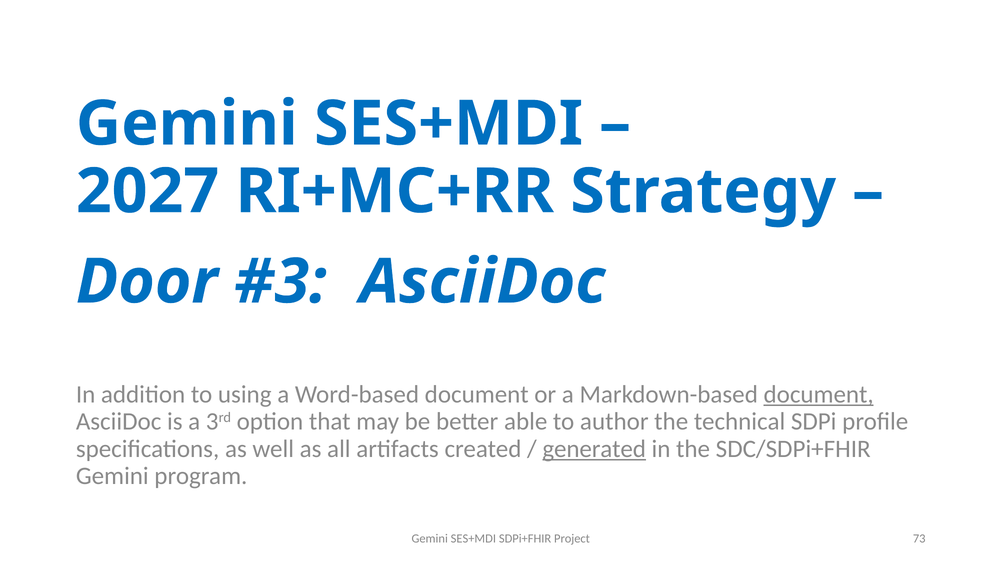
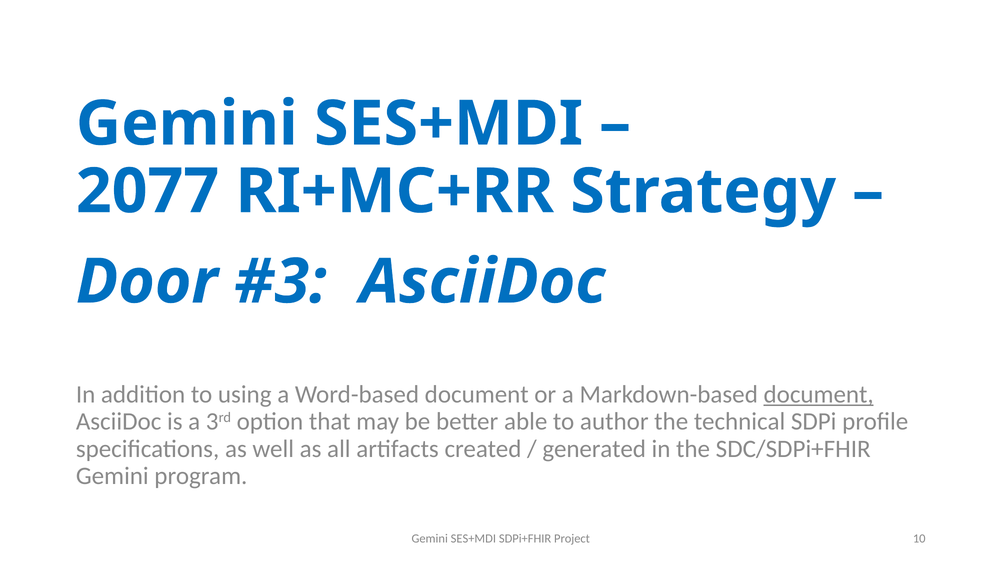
2027: 2027 -> 2077 (148, 191)
generated underline: present -> none (594, 448)
73: 73 -> 10 (919, 538)
